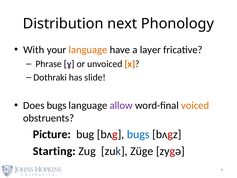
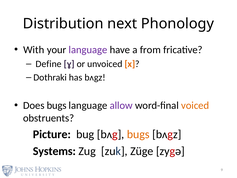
language colour: orange -> purple (88, 50)
layer: layer -> from (150, 50)
Phrase: Phrase -> Define (49, 64)
has slide: slide -> bʌgz (95, 77)
bugs colour: blue -> orange (138, 134)
Starting: Starting -> Systems (54, 151)
